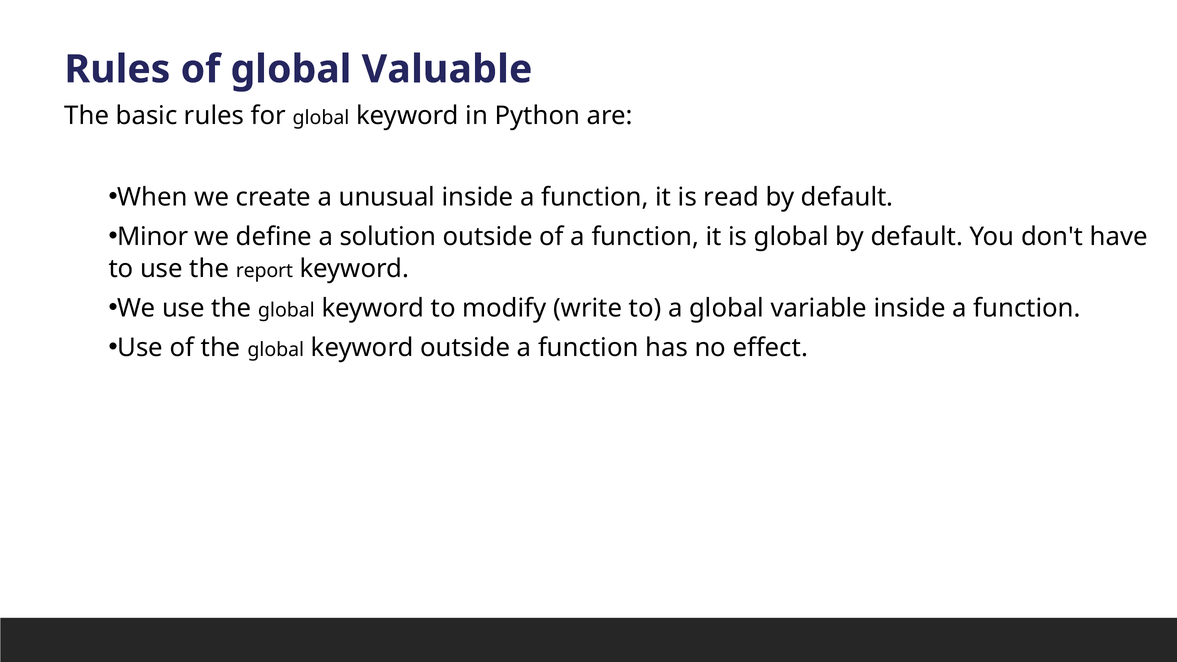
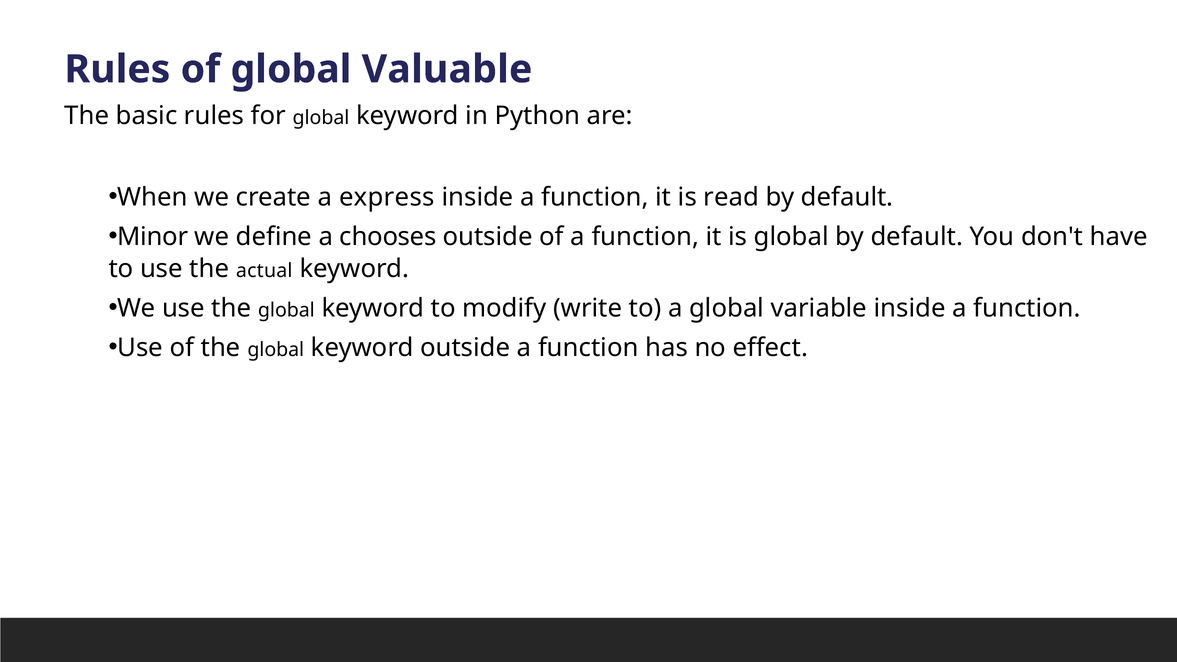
unusual: unusual -> express (387, 197)
solution: solution -> chooses (388, 237)
report: report -> actual (264, 271)
